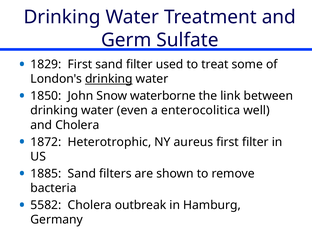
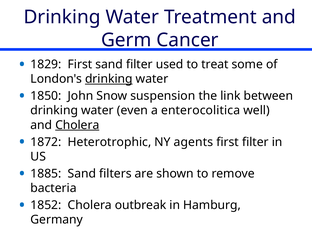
Sulfate: Sulfate -> Cancer (187, 40)
waterborne: waterborne -> suspension (163, 96)
Cholera underline: none -> present (77, 125)
aureus: aureus -> agents (193, 142)
5582: 5582 -> 1852 (46, 205)
